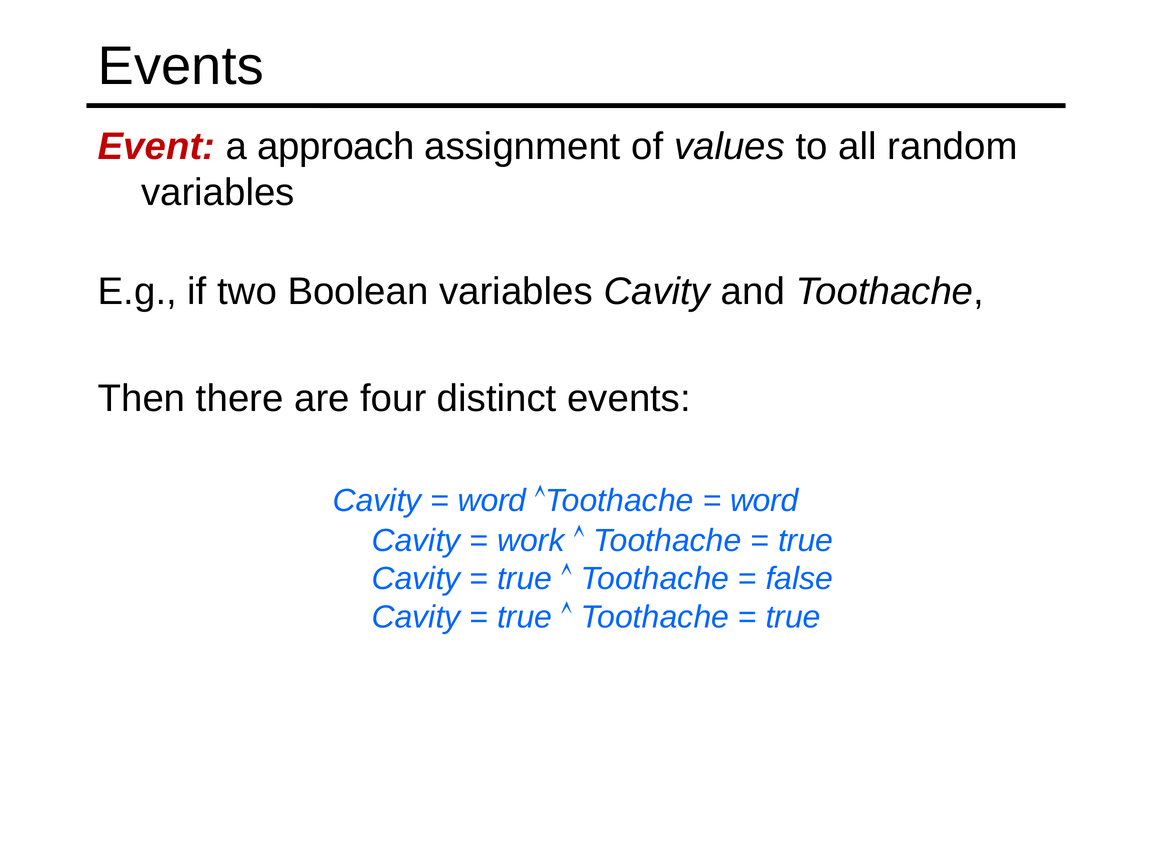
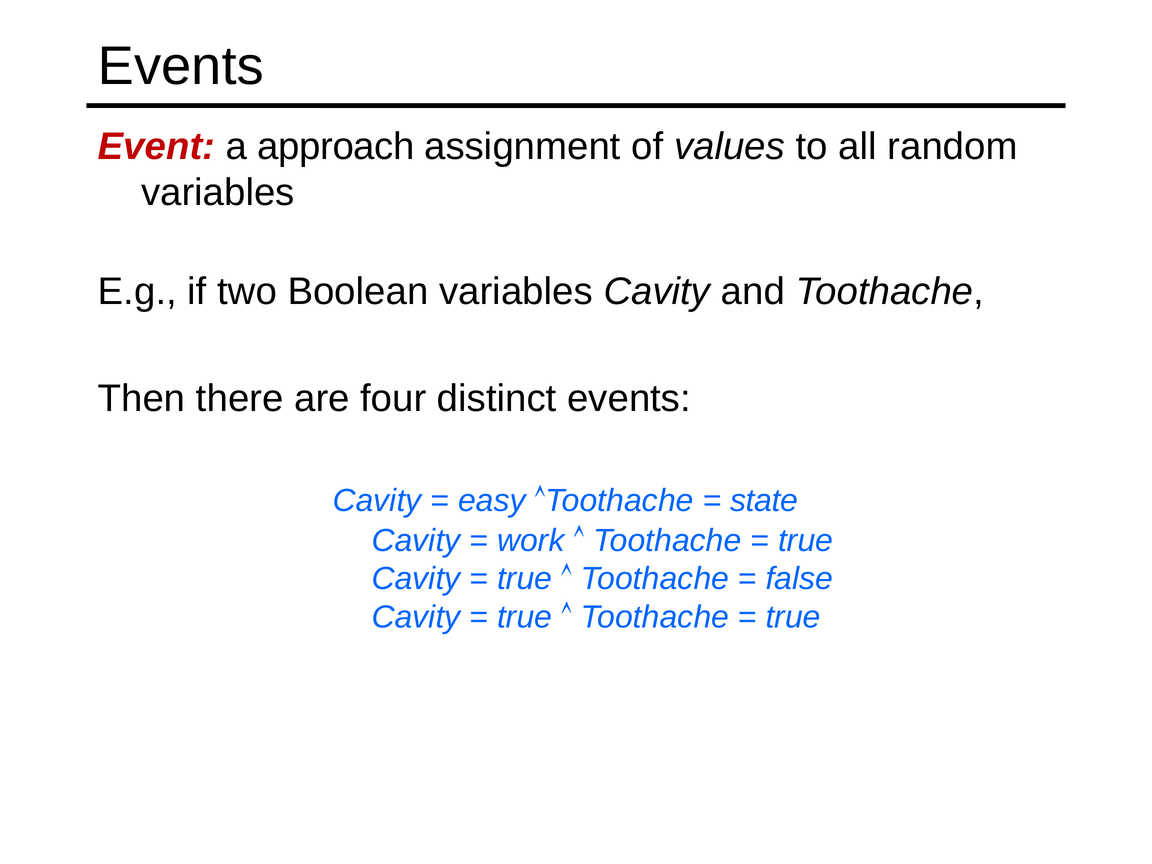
word: word -> easy (492, 501)
word: word -> state (764, 501)
